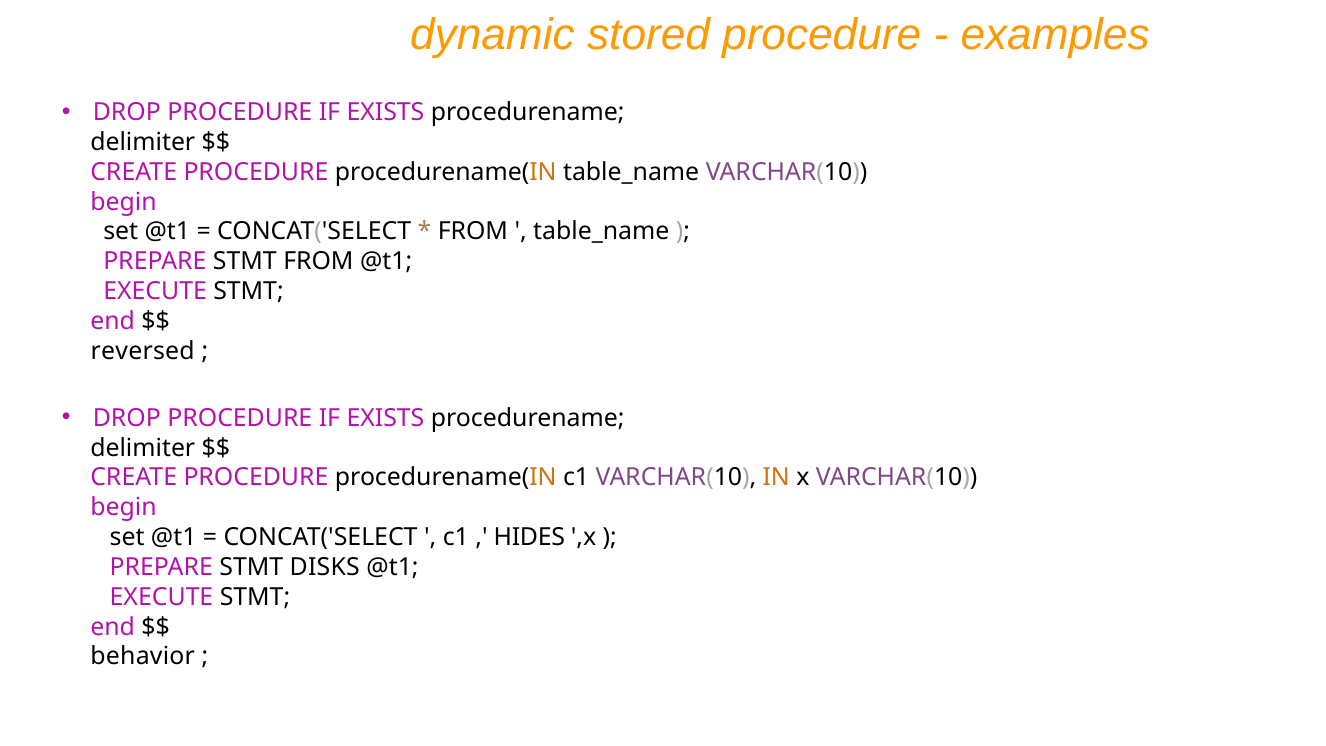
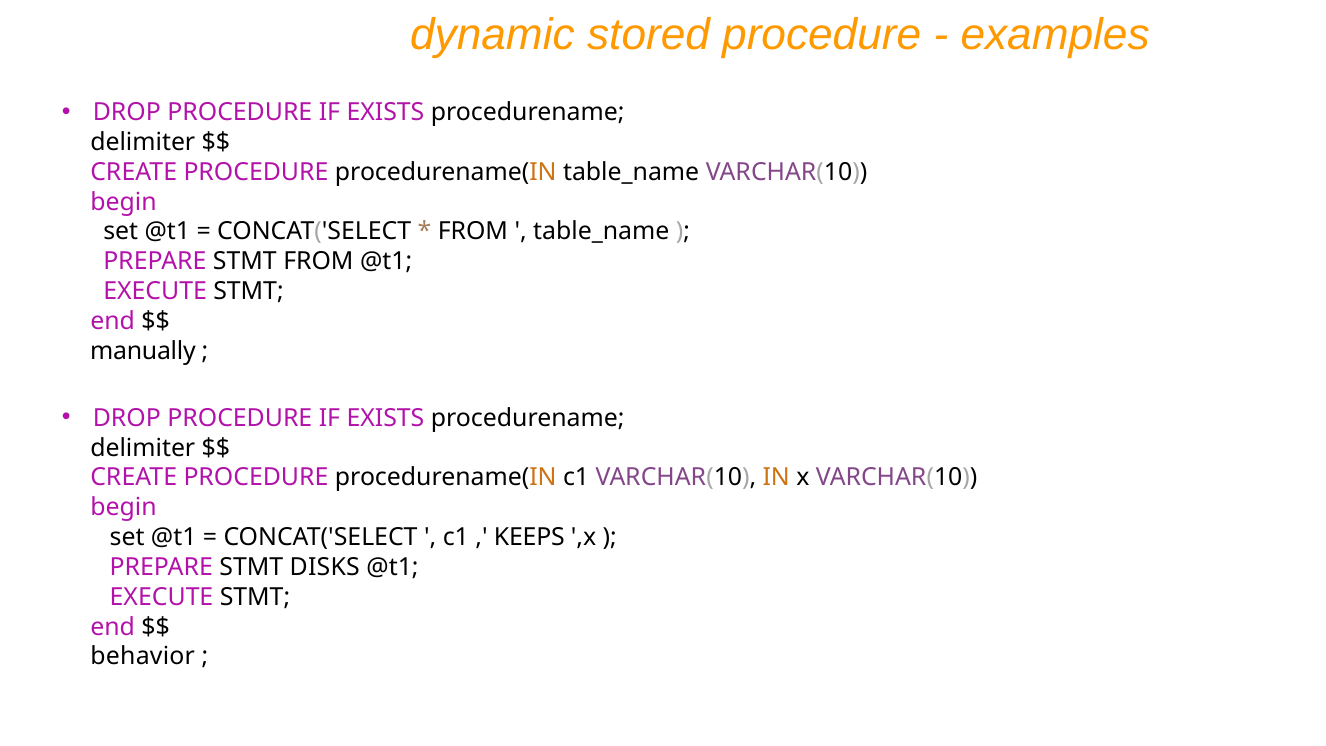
reversed: reversed -> manually (143, 351)
HIDES: HIDES -> KEEPS (529, 537)
